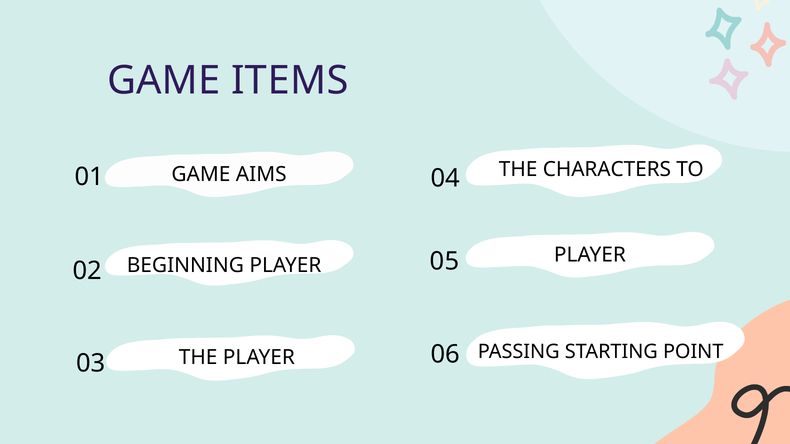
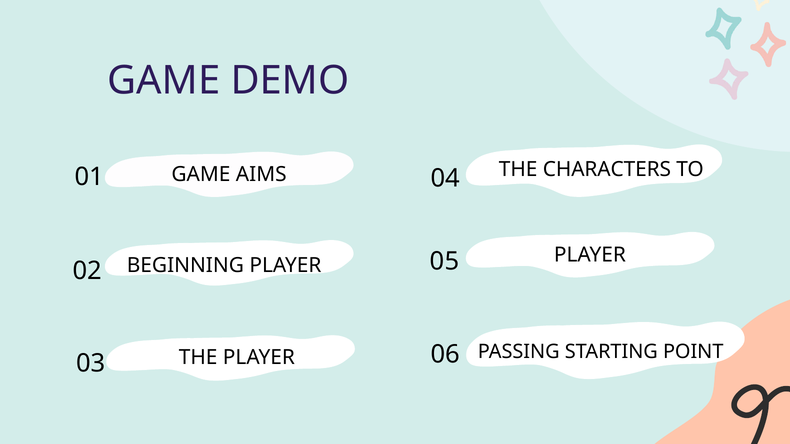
ITEMS: ITEMS -> DEMO (290, 81)
